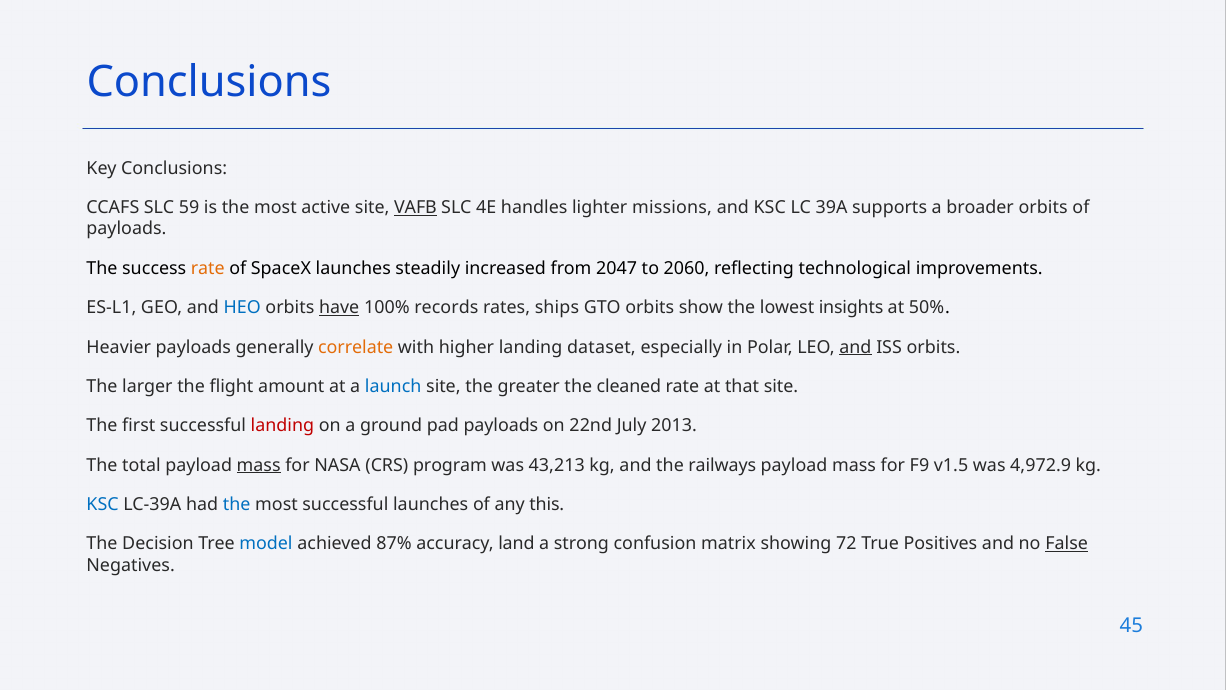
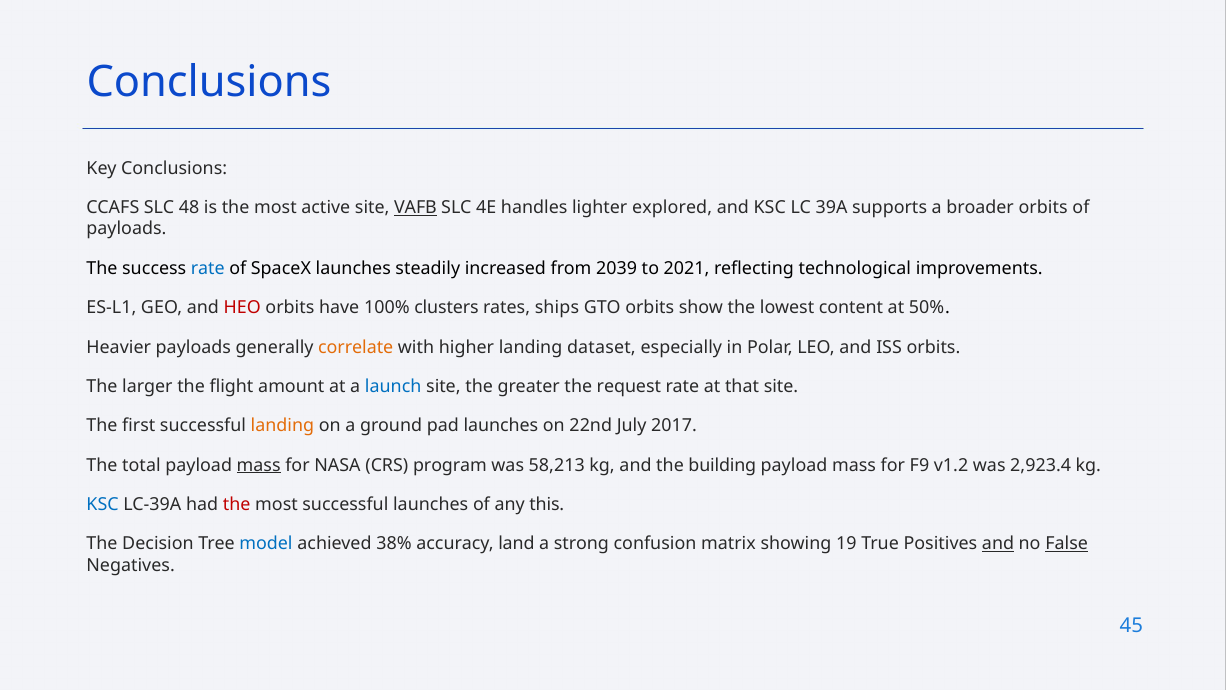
59: 59 -> 48 (189, 207)
missions: missions -> explored (672, 207)
rate colour: orange -> blue (208, 268)
2047: 2047 -> 2039 (617, 268)
2060: 2060 -> 2021 (687, 268)
HEO colour: blue -> red (242, 308)
have underline: present -> none (339, 308)
records: records -> clusters (446, 308)
insights: insights -> content (851, 308)
and underline: present -> none (855, 347)
cleaned: cleaned -> request (629, 386)
landing colour: red -> orange (282, 426)
pad payloads: payloads -> launches (501, 426)
2013: 2013 -> 2017 (674, 426)
43,213: 43,213 -> 58,213 (557, 465)
railways: railways -> building (722, 465)
v1.5: v1.5 -> v1.2 (951, 465)
4,972.9: 4,972.9 -> 2,923.4 (1041, 465)
the colour: blue -> red (237, 504)
87%: 87% -> 38% (394, 544)
72: 72 -> 19 (846, 544)
and underline: none -> present (998, 544)
